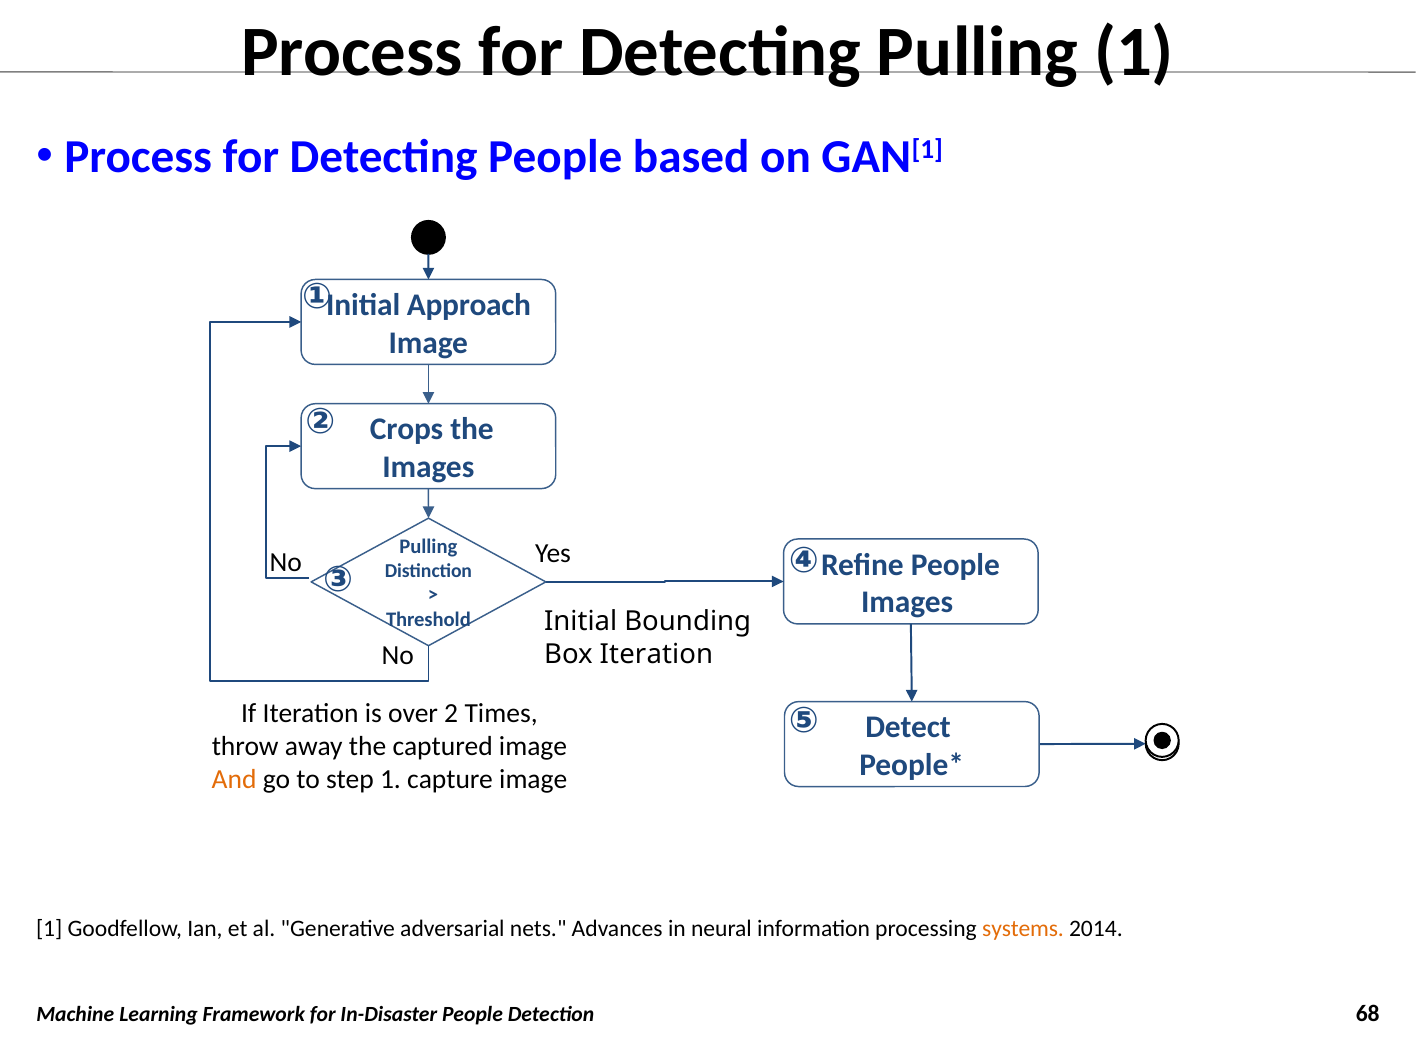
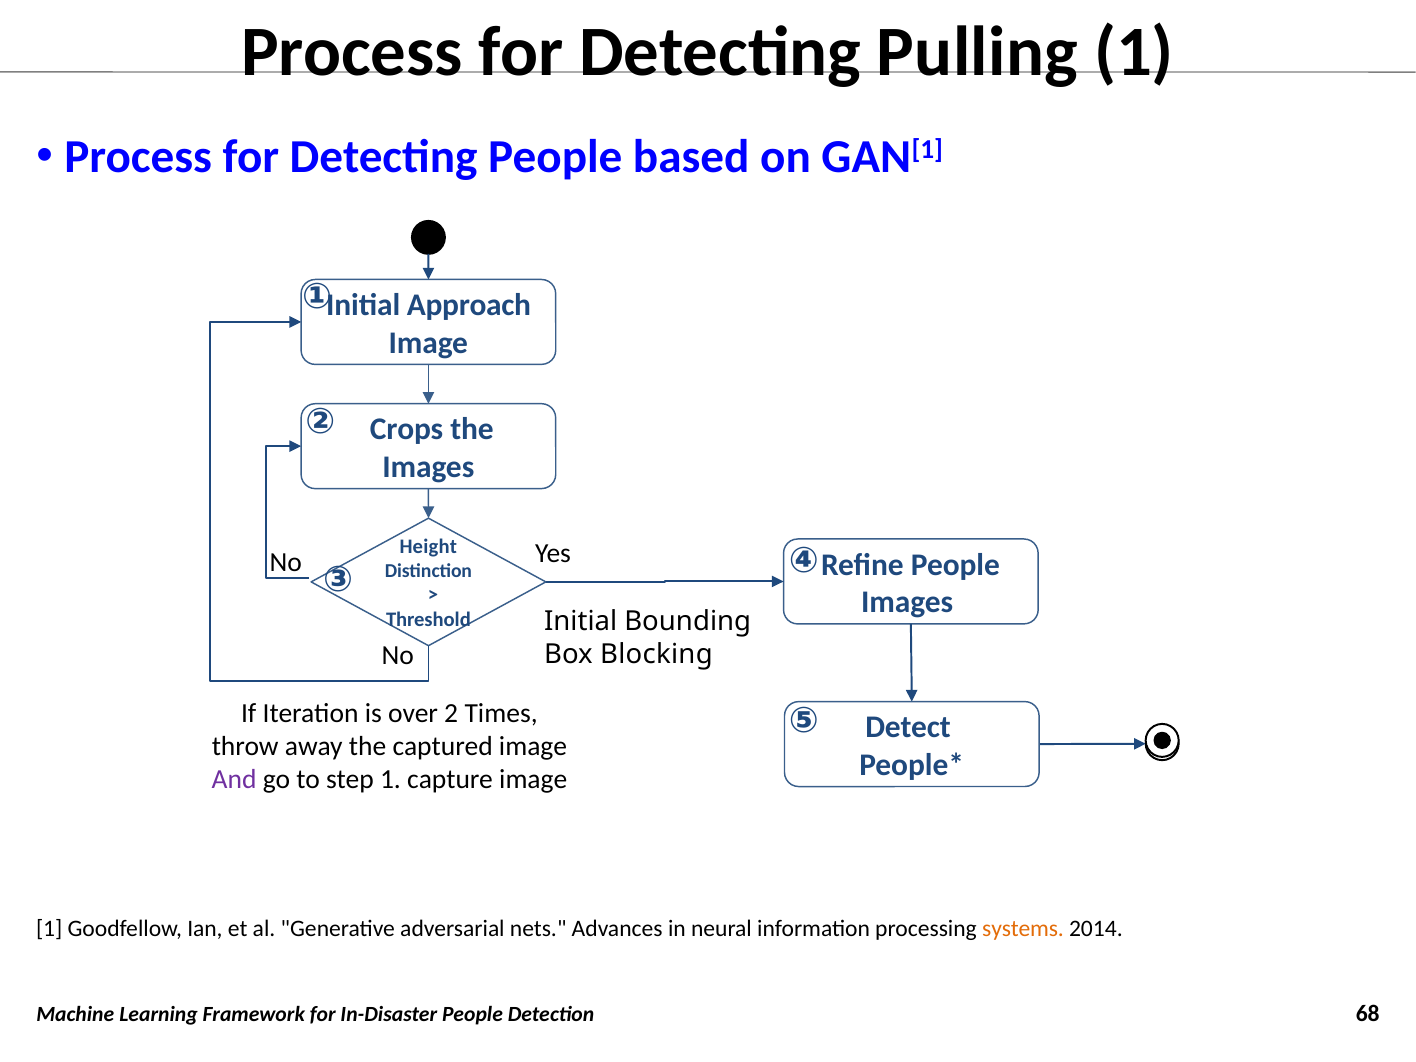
Pulling: Pulling -> Height (428, 547)
Box Iteration: Iteration -> Blocking (656, 655)
And colour: orange -> purple (234, 780)
